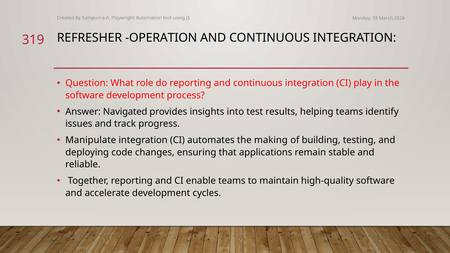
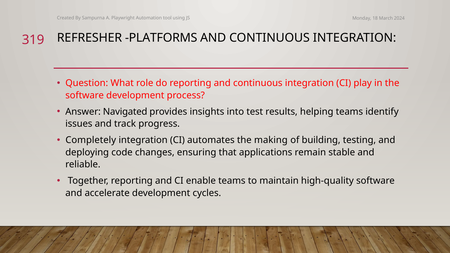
OPERATION: OPERATION -> PLATFORMS (161, 38)
Manipulate: Manipulate -> Completely (91, 140)
